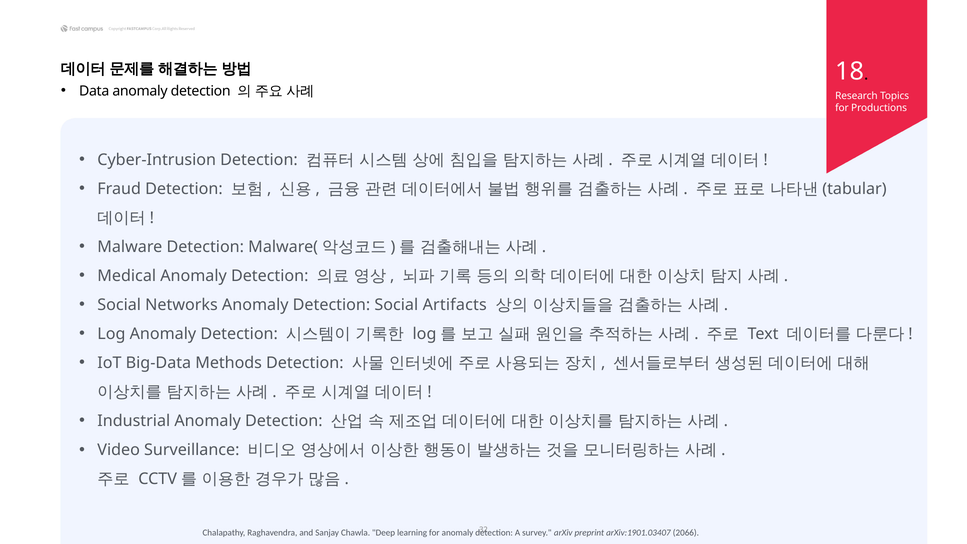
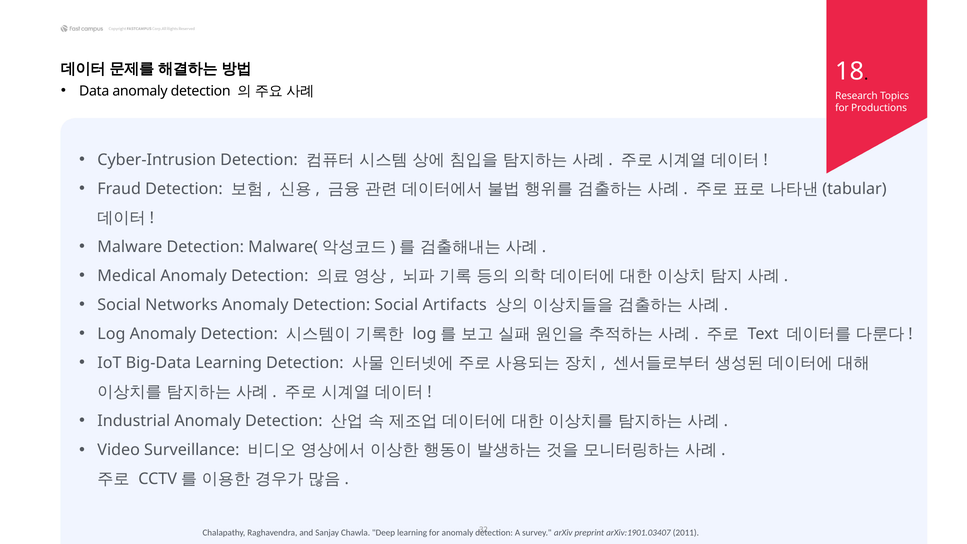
Big-Data Methods: Methods -> Learning (229, 363)
2066: 2066 -> 2011 (686, 533)
